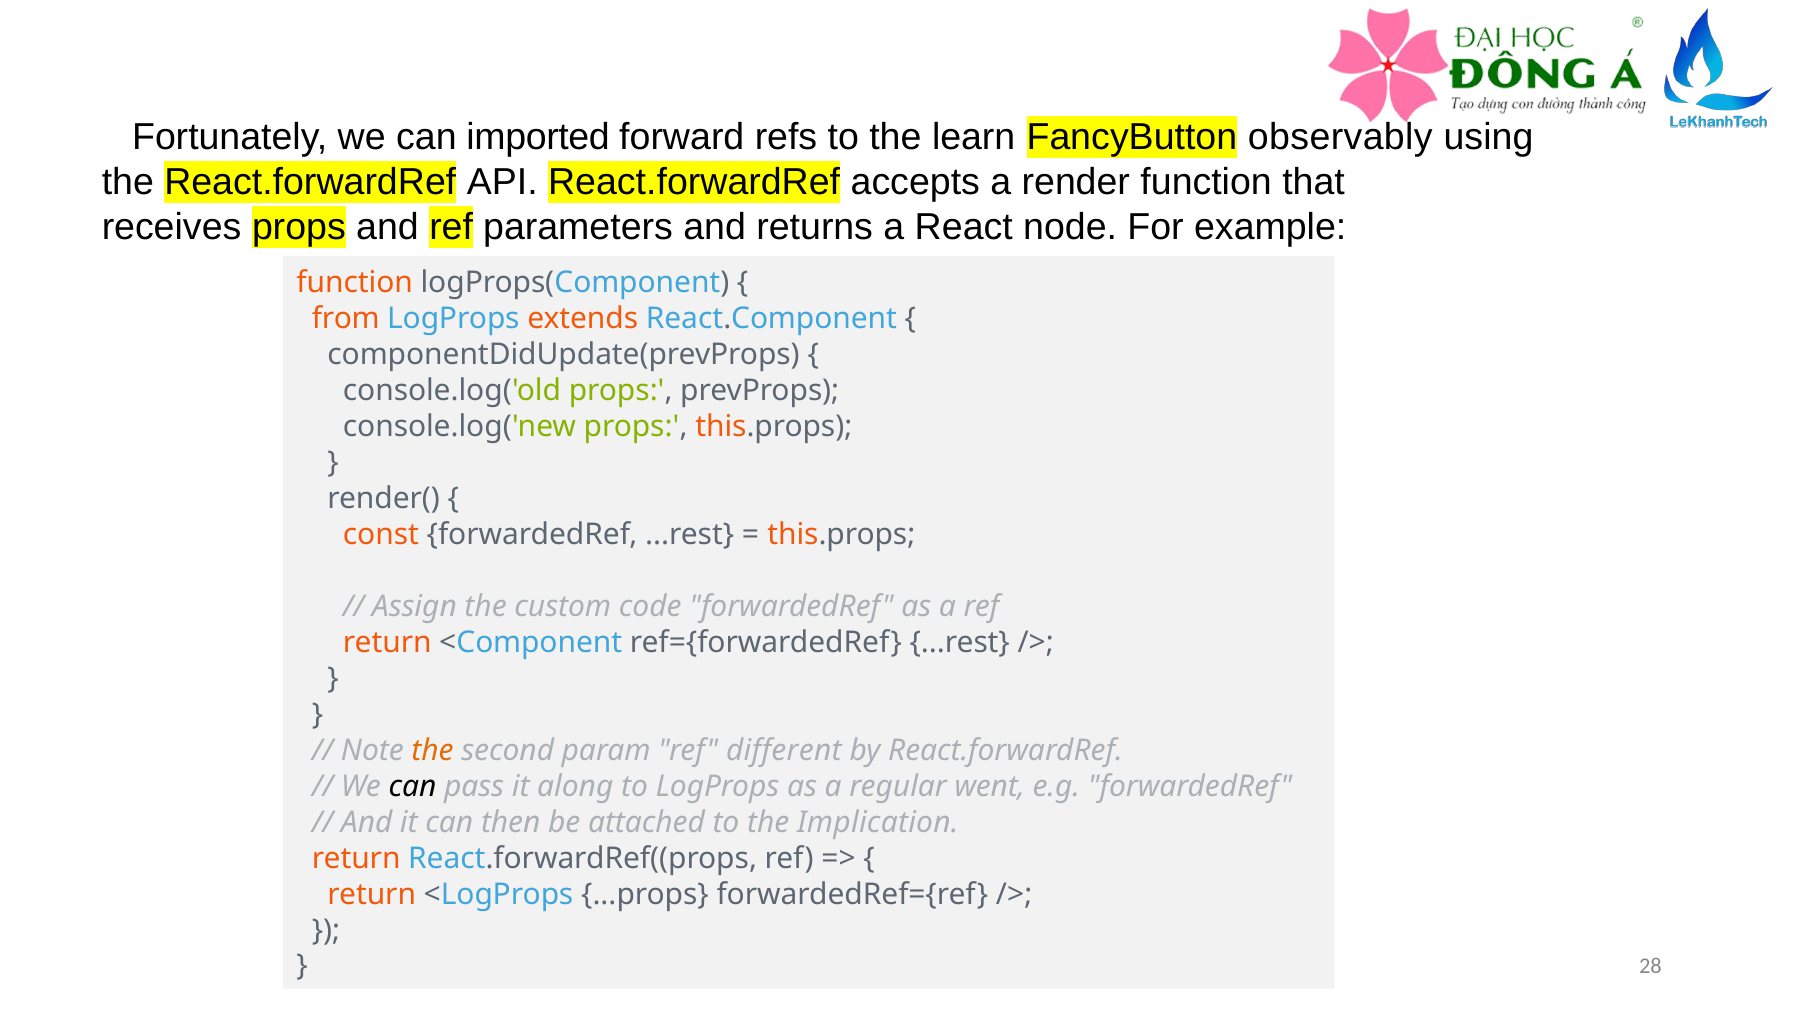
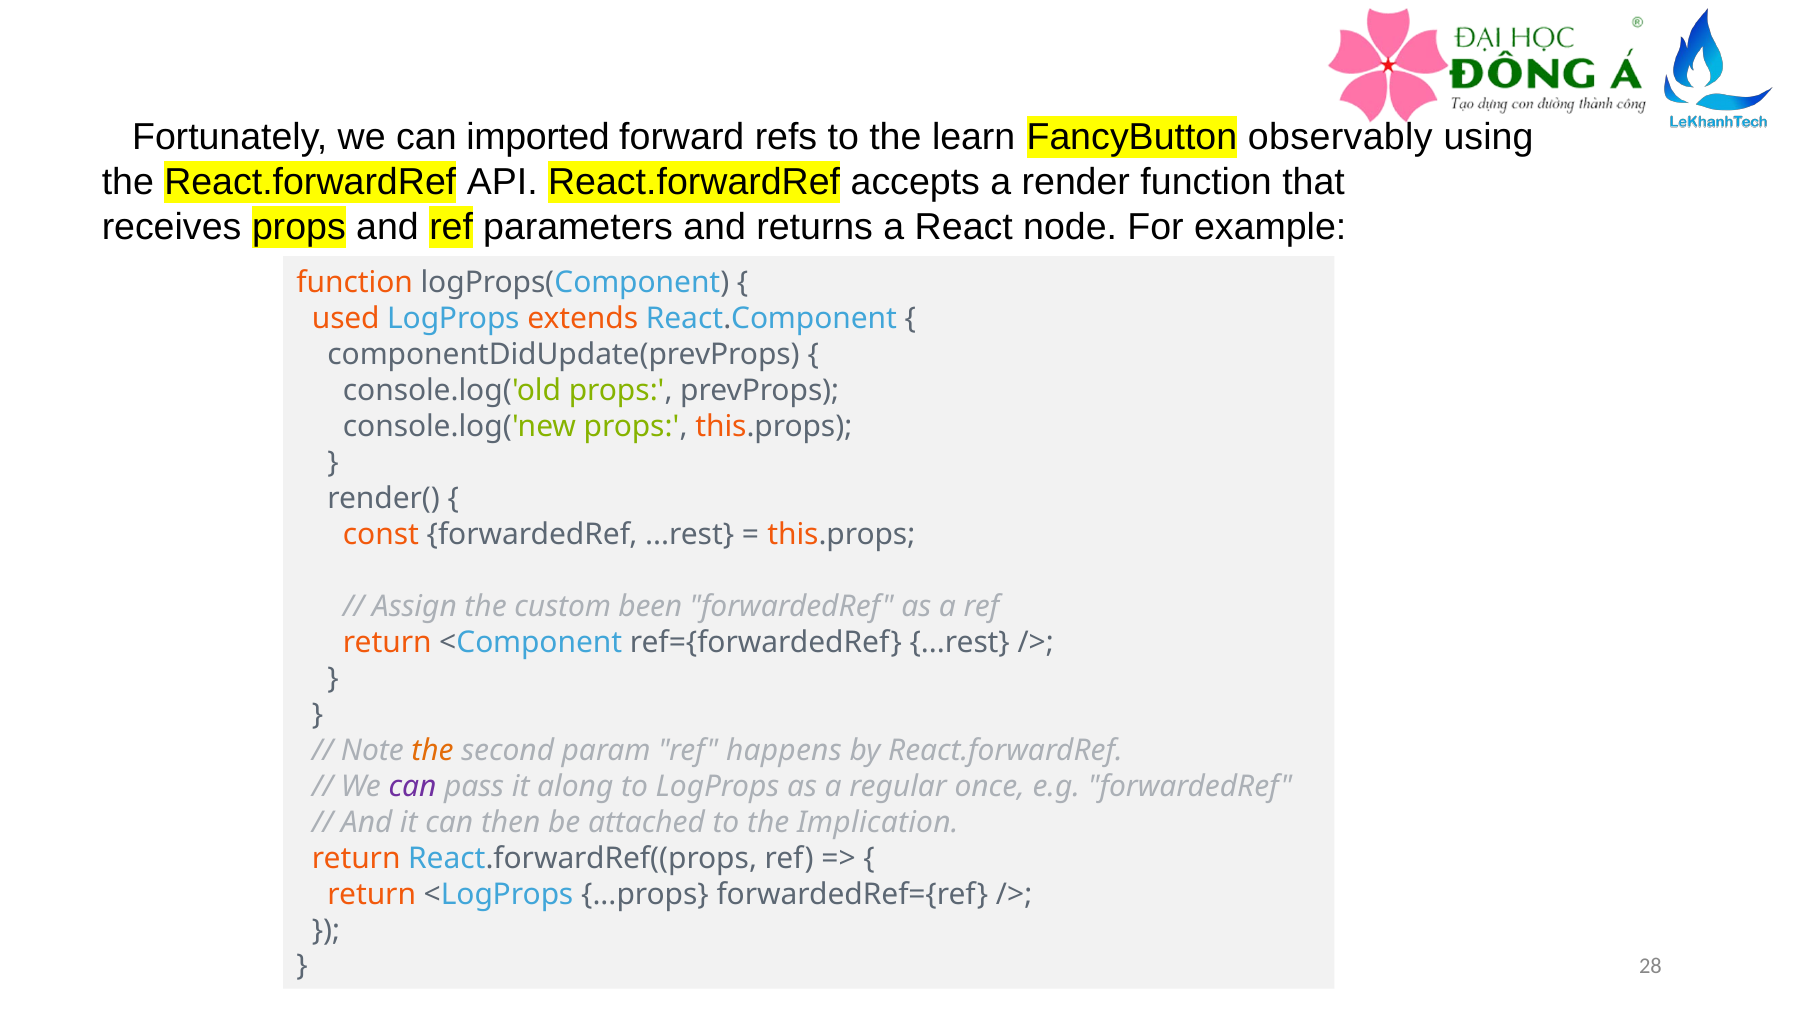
from: from -> used (346, 319)
code: code -> been (650, 606)
different: different -> happens (784, 750)
can colour: black -> purple (413, 786)
went: went -> once (990, 786)
